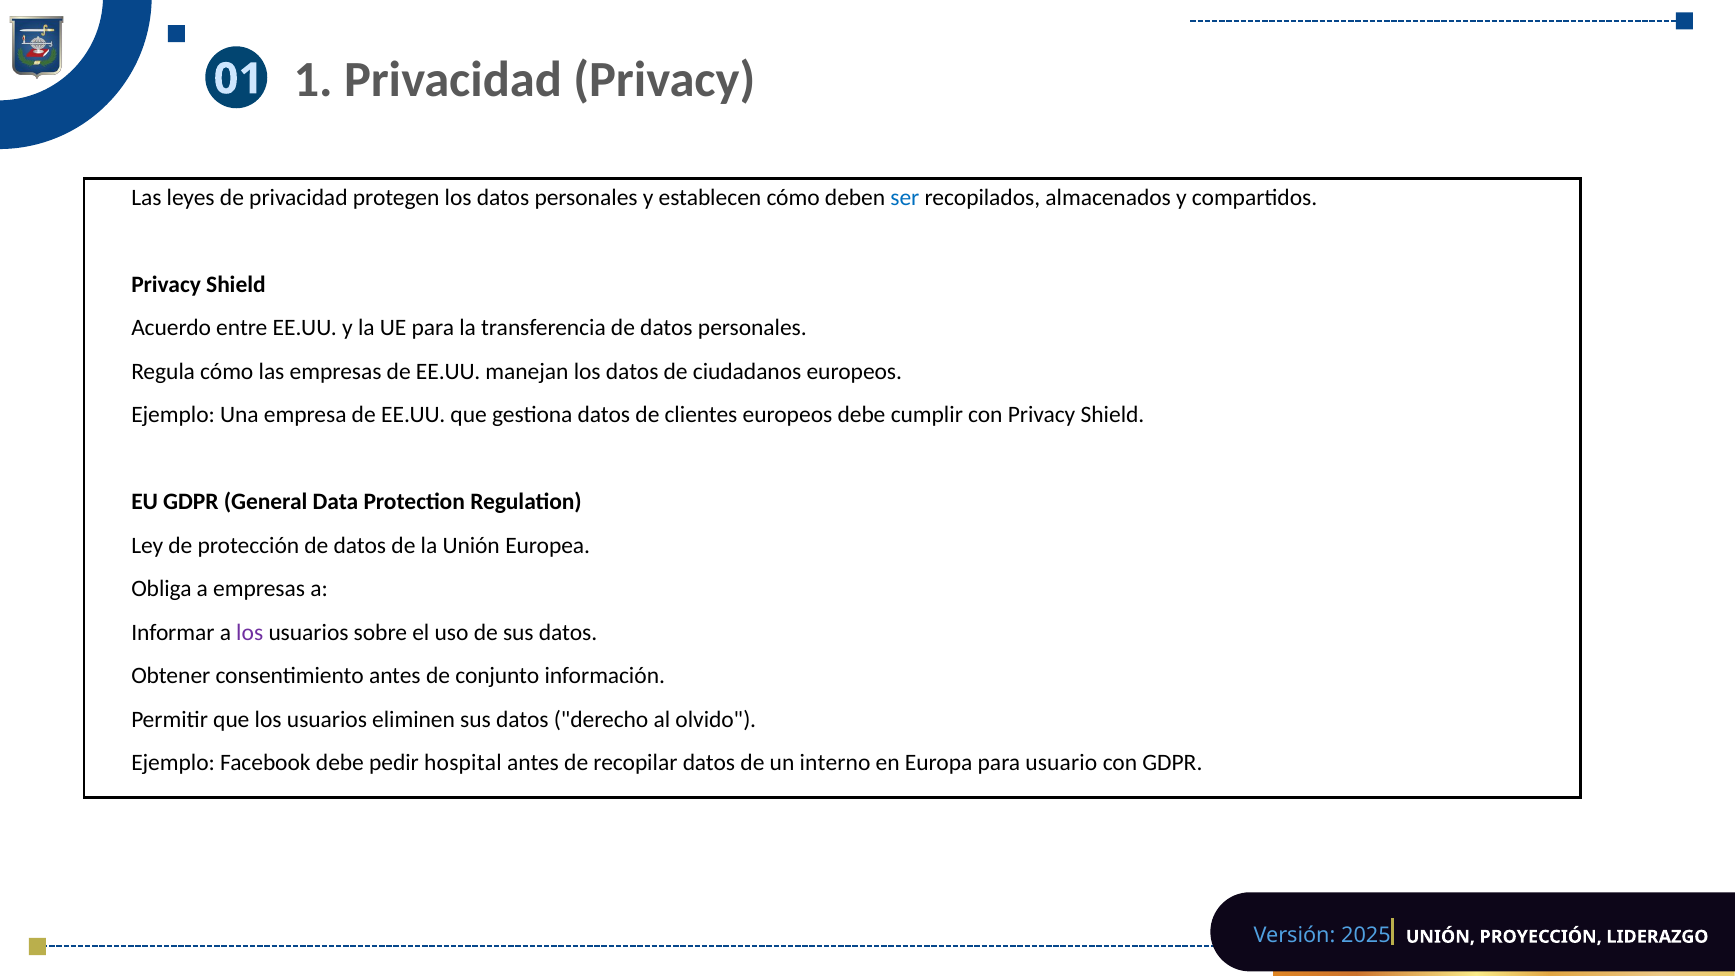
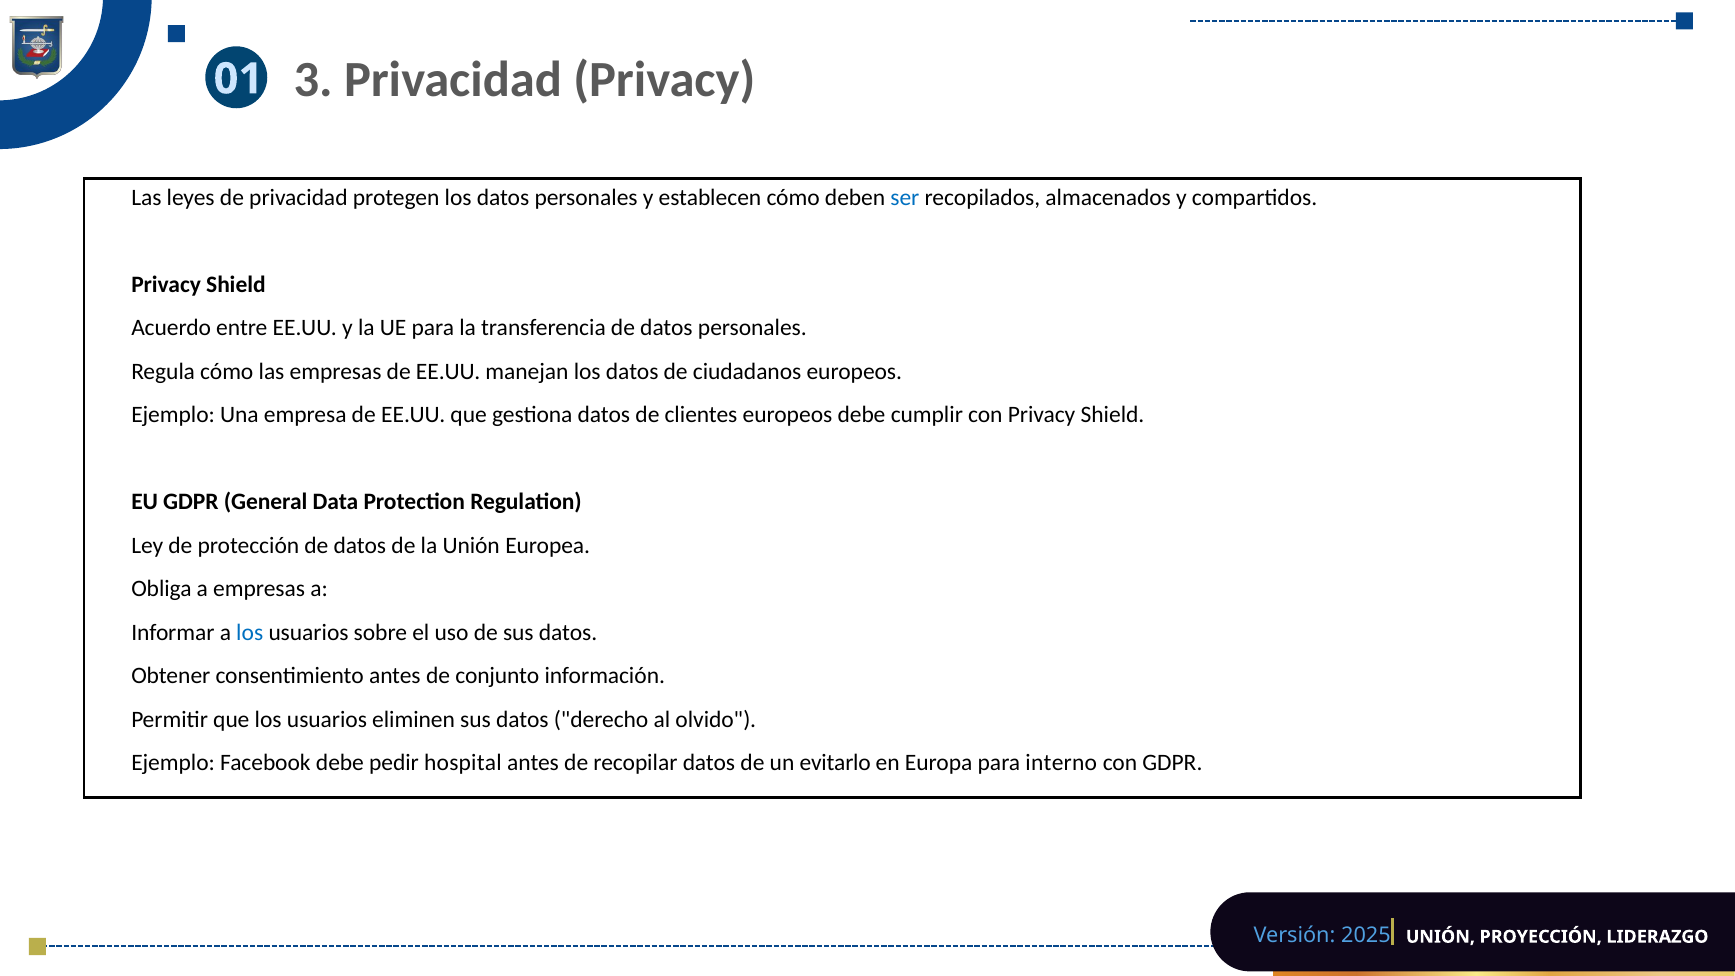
1: 1 -> 3 (313, 79)
los colour: purple -> blue (250, 632)
interno: interno -> evitarlo (835, 763)
usuario: usuario -> interno (1061, 763)
